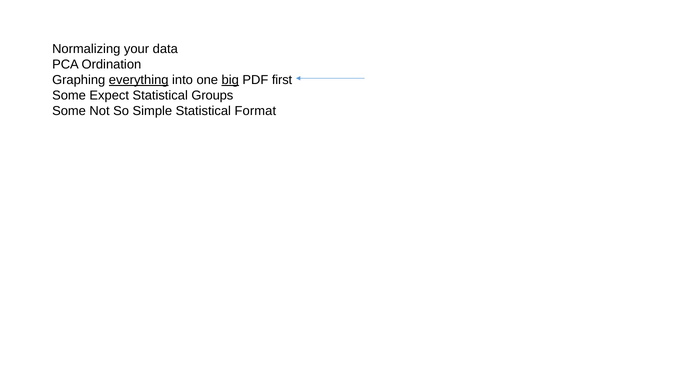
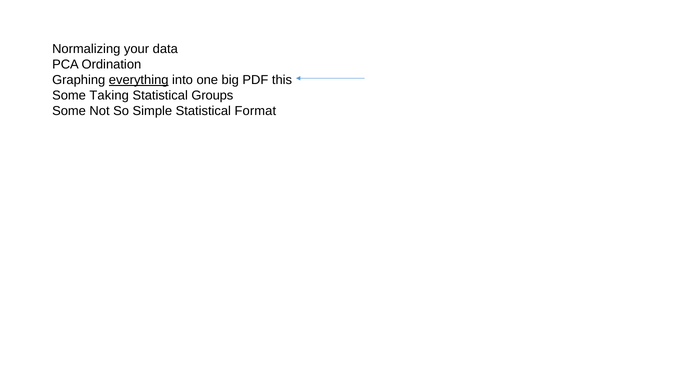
big underline: present -> none (230, 80)
first: first -> this (282, 80)
Expect: Expect -> Taking (109, 95)
